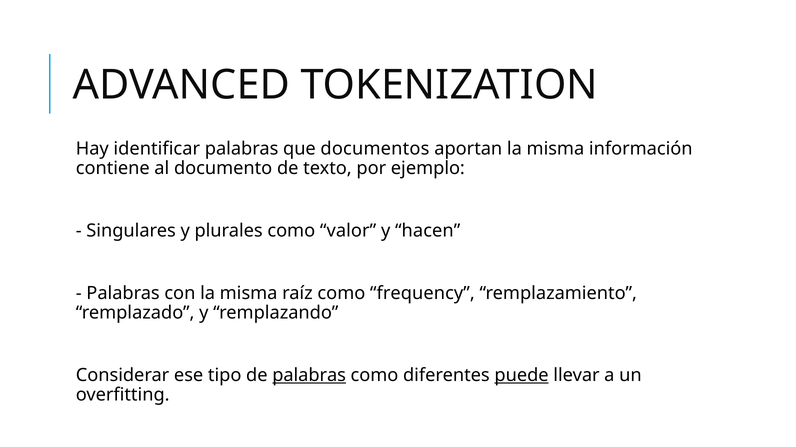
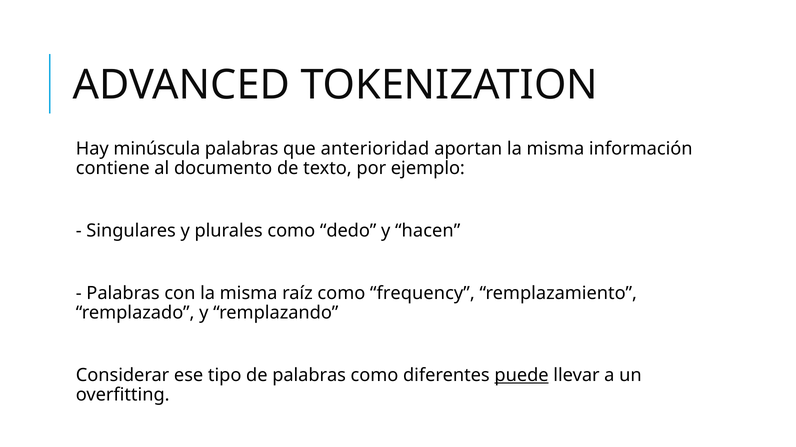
identificar: identificar -> minúscula (157, 149)
documentos: documentos -> anterioridad (375, 149)
valor: valor -> dedo (348, 231)
palabras underline: present -> none (309, 376)
